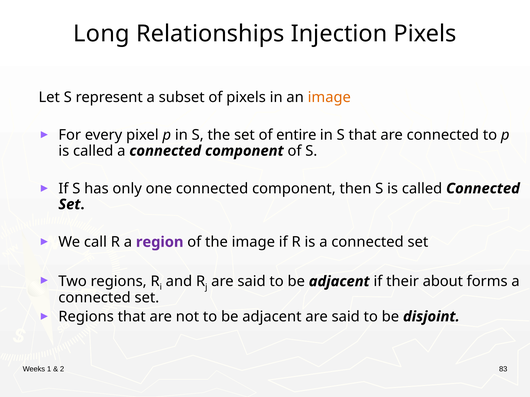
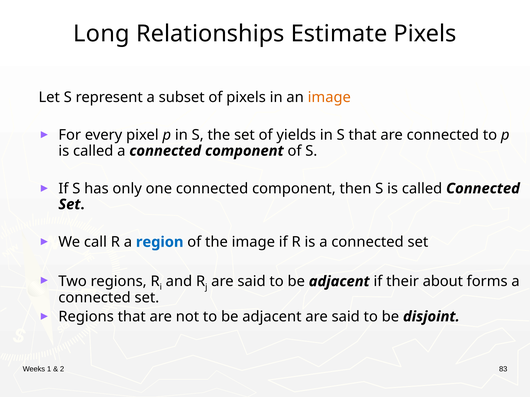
Injection: Injection -> Estimate (339, 34)
entire: entire -> yields (296, 135)
region colour: purple -> blue (160, 242)
